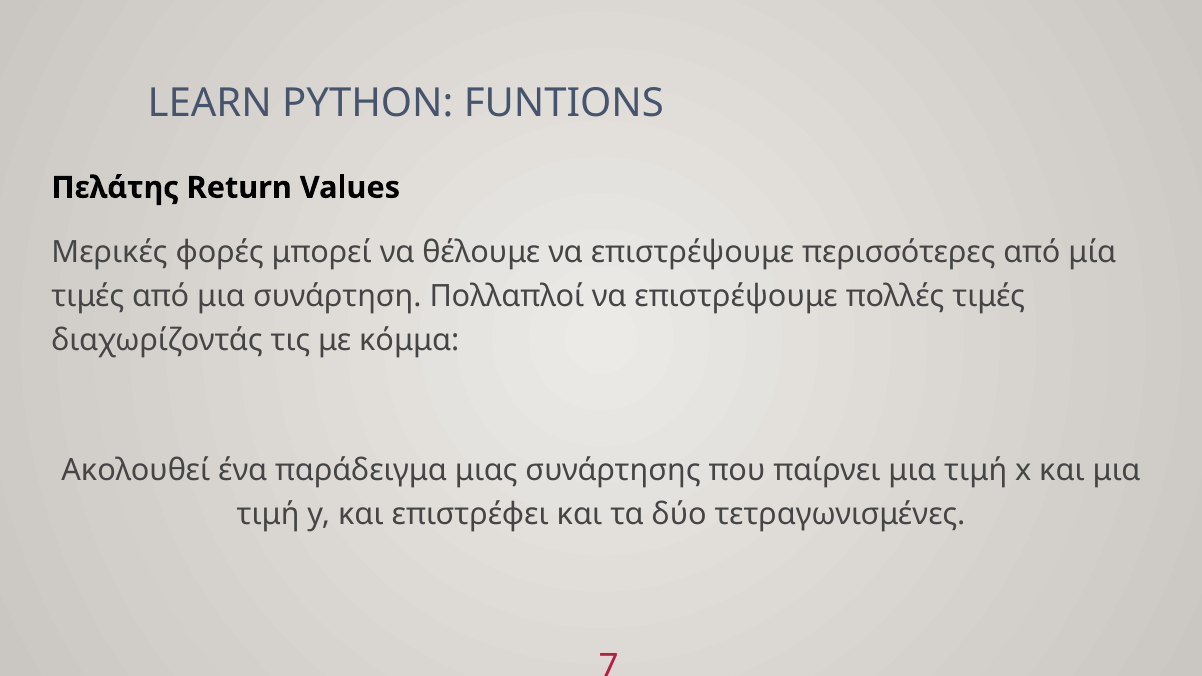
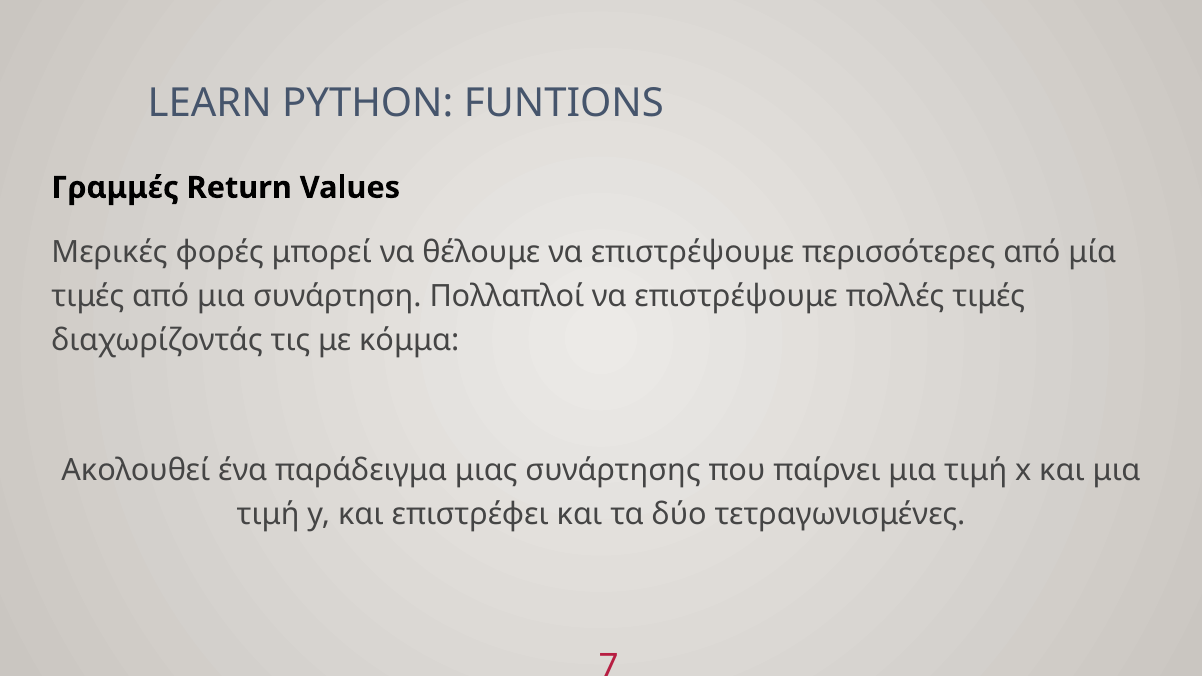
Πελάτης: Πελάτης -> Γραμμές (115, 188)
